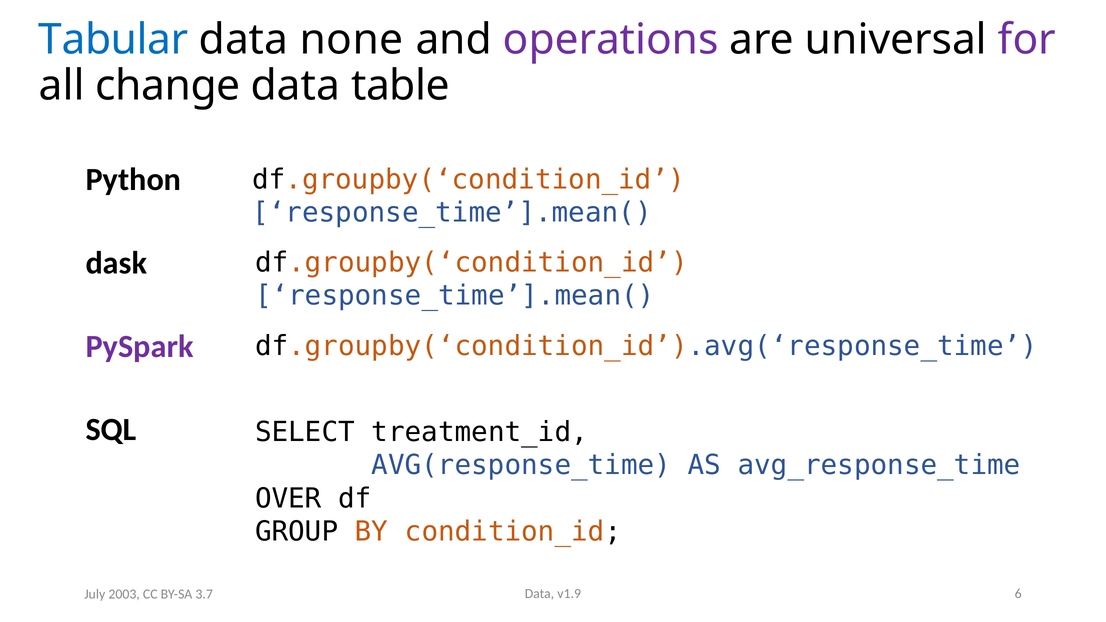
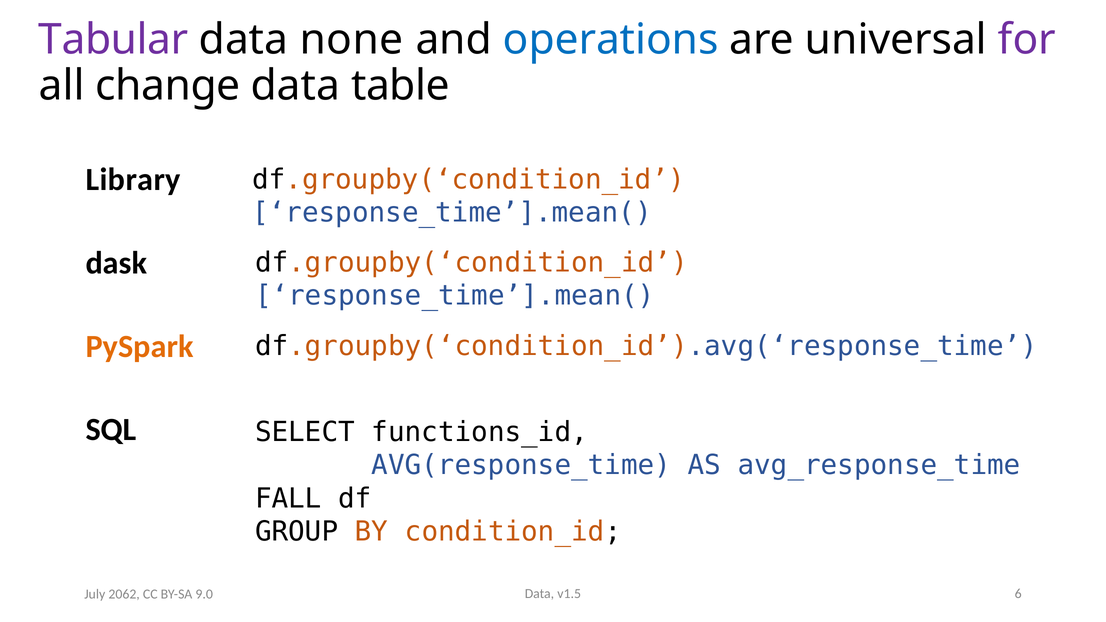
Tabular colour: blue -> purple (113, 40)
operations colour: purple -> blue (611, 40)
Python: Python -> Library (133, 180)
PySpark colour: purple -> orange (140, 347)
treatment_id: treatment_id -> functions_id (480, 432)
OVER: OVER -> FALL (288, 499)
v1.9: v1.9 -> v1.5 (569, 594)
2003: 2003 -> 2062 (124, 594)
3.7: 3.7 -> 9.0 (204, 594)
